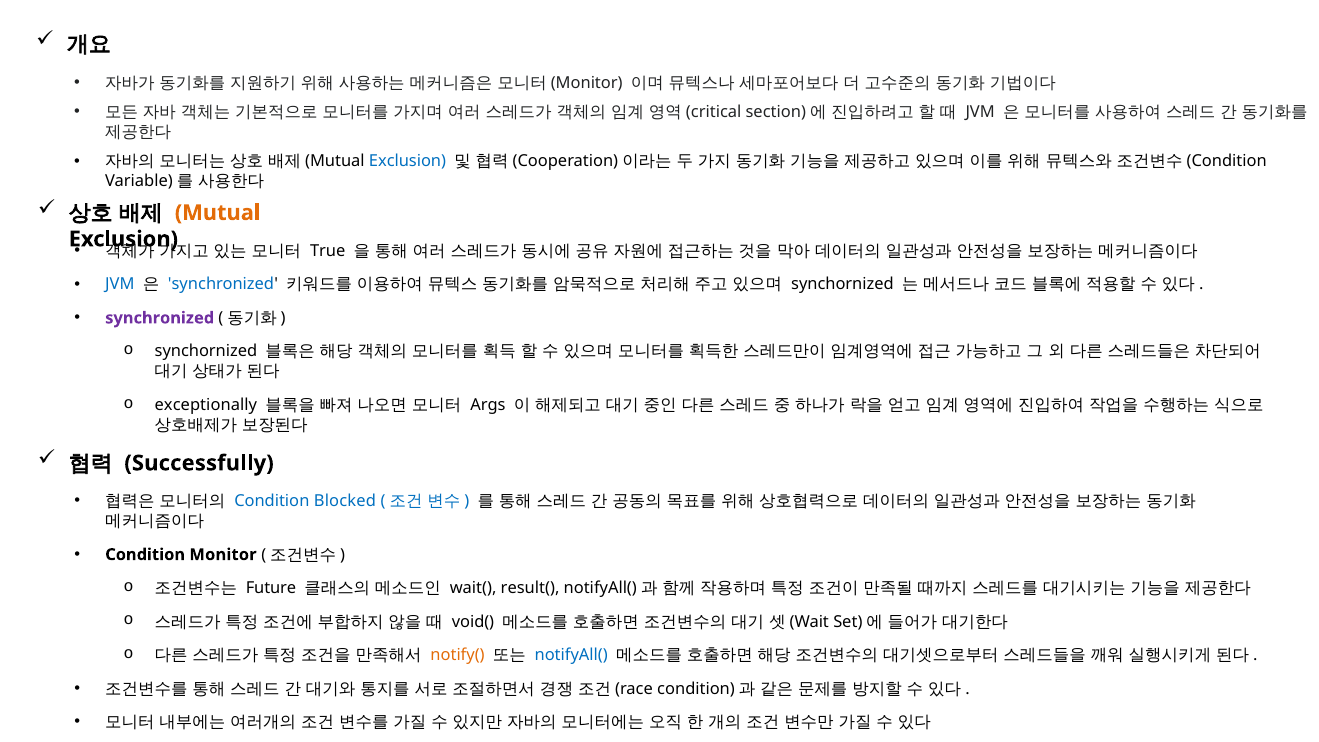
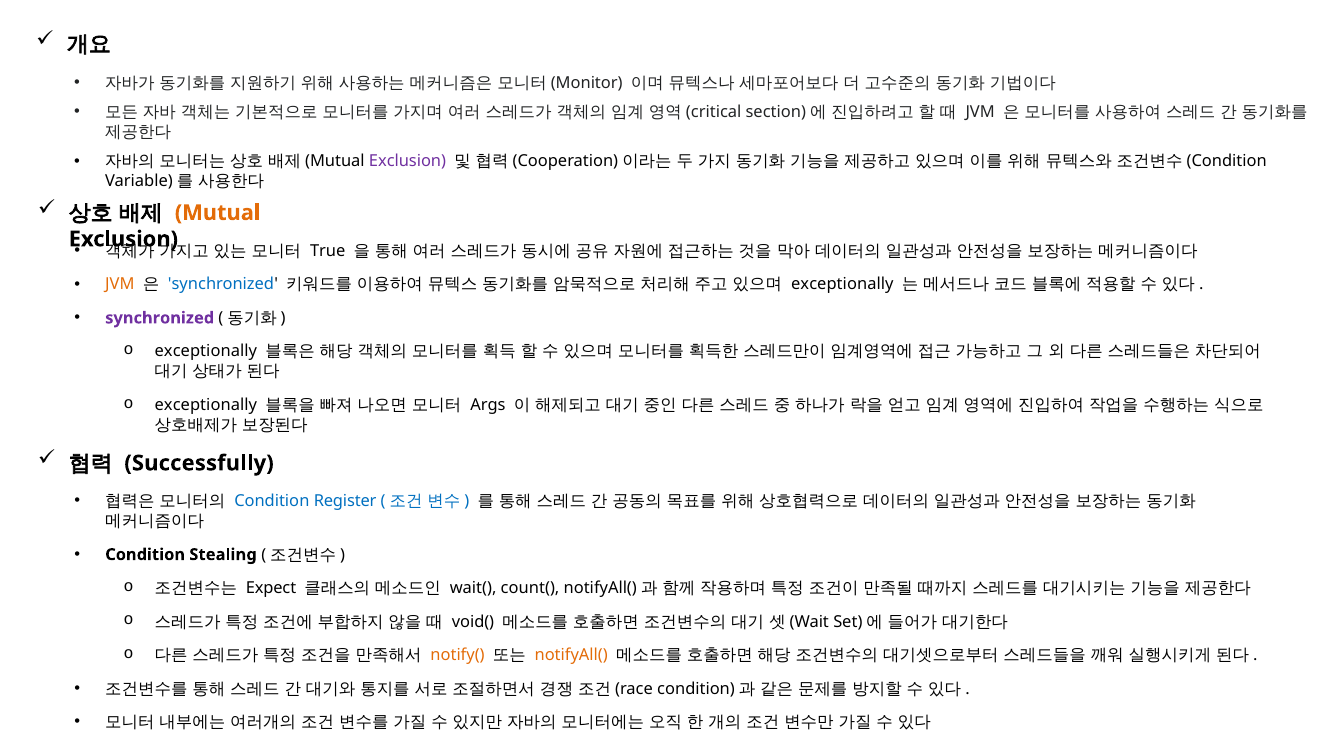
Exclusion colour: blue -> purple (408, 162)
JVM colour: blue -> orange (120, 284)
synchornized: synchornized -> exceptionally (842, 284)
synchornized: synchornized -> exceptionally (206, 352)
Blocked: Blocked -> Register (345, 501)
Monitor: Monitor -> Stealing (223, 555)
Future: Future -> Expect (271, 588)
result(: result( -> count( (530, 588)
notifyAll( colour: blue -> orange (571, 655)
